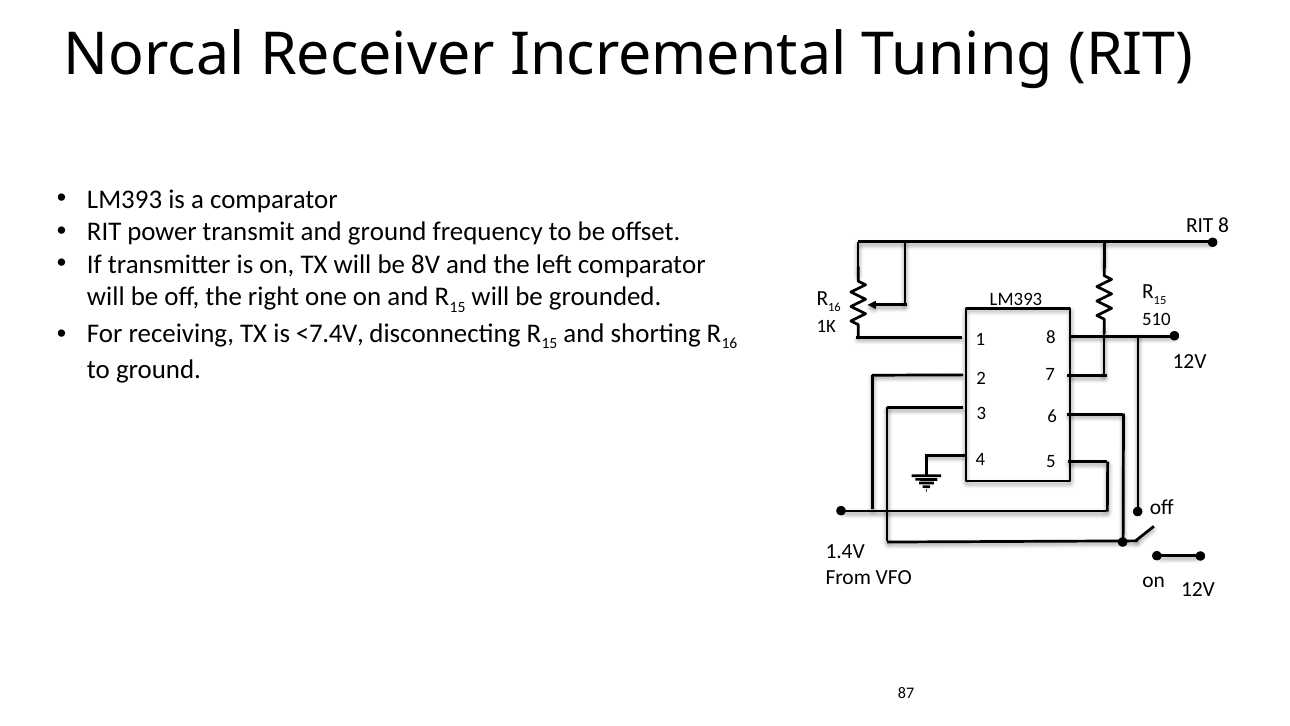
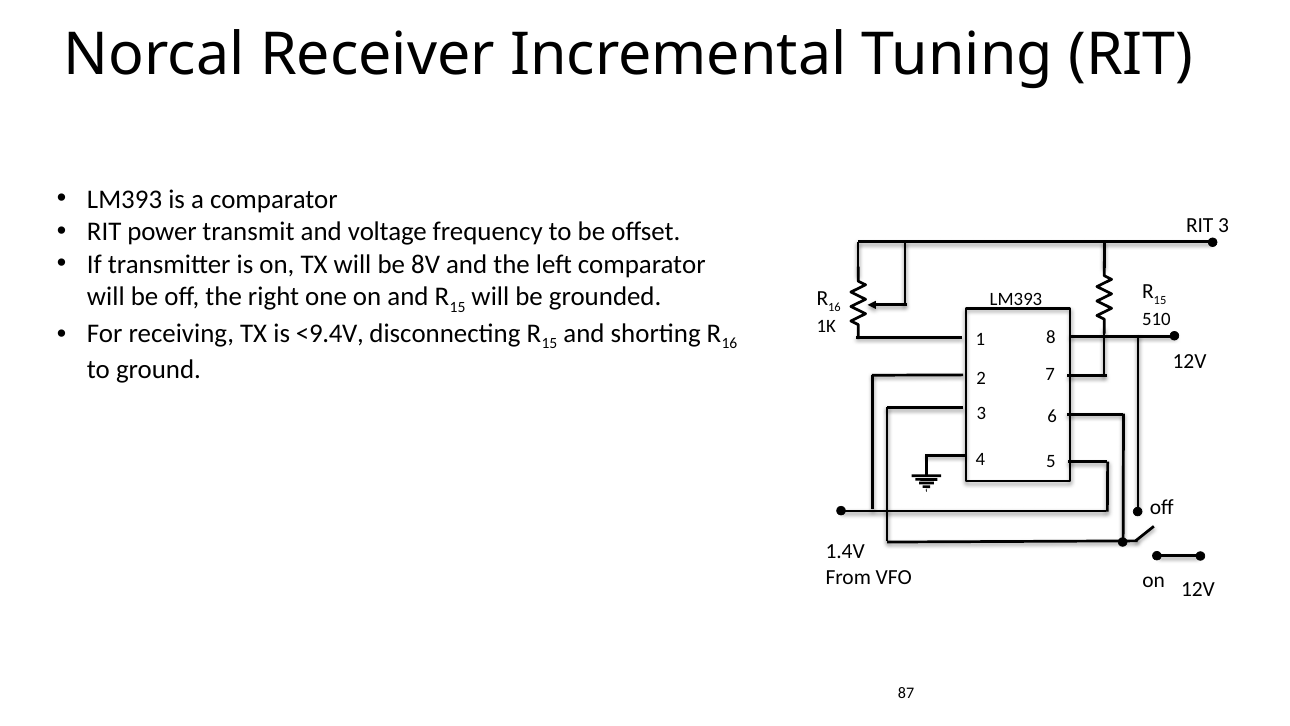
RIT 8: 8 -> 3 (1224, 225)
and ground: ground -> voltage (387, 232)
<7.4V: <7.4V -> <9.4V (330, 333)
